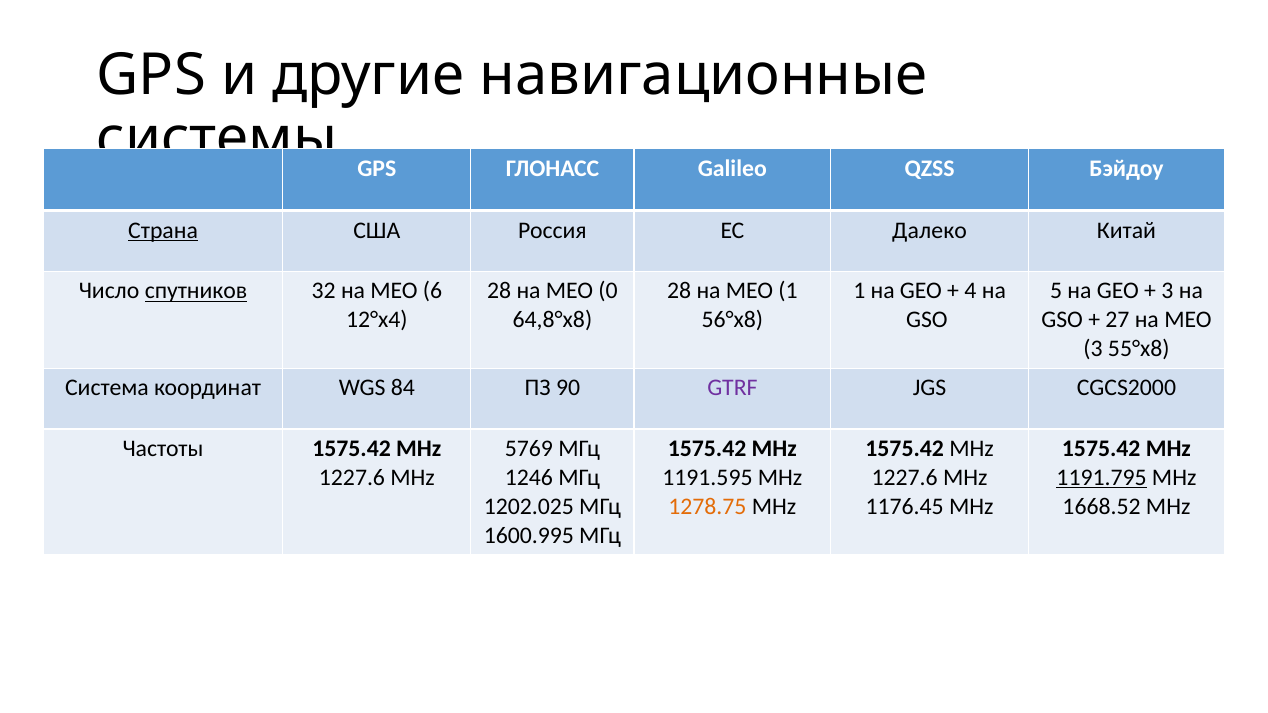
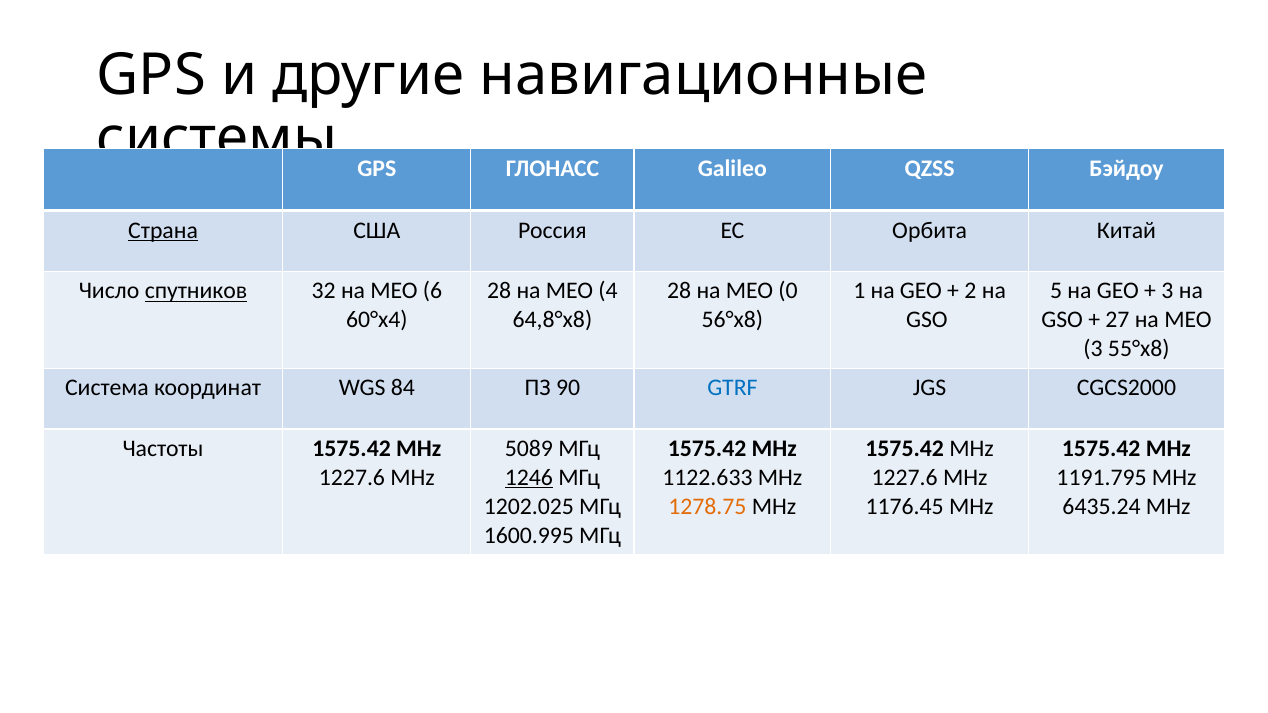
Далеко: Далеко -> Орбита (930, 230)
0: 0 -> 4 (608, 291)
MEO 1: 1 -> 0 (788, 291)
4: 4 -> 2 (970, 291)
12°x4: 12°x4 -> 60°x4 (377, 320)
GTRF colour: purple -> blue (732, 388)
5769: 5769 -> 5089 (529, 449)
1246 underline: none -> present (529, 478)
1191.595: 1191.595 -> 1122.633 (707, 478)
1191.795 underline: present -> none (1102, 478)
1668.52: 1668.52 -> 6435.24 (1102, 507)
